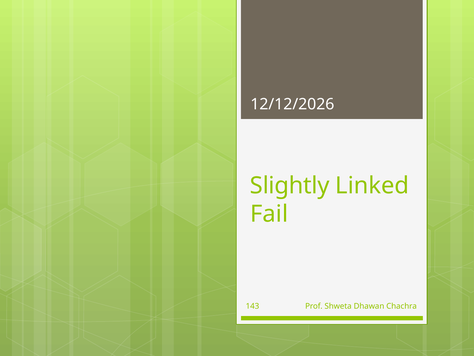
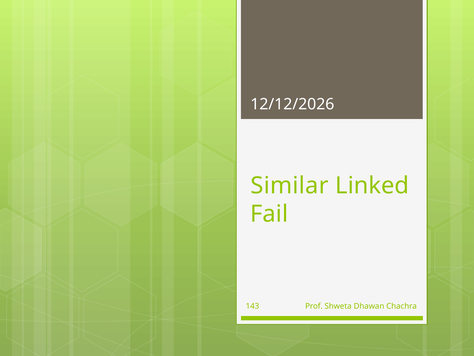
Slightly: Slightly -> Similar (289, 185)
